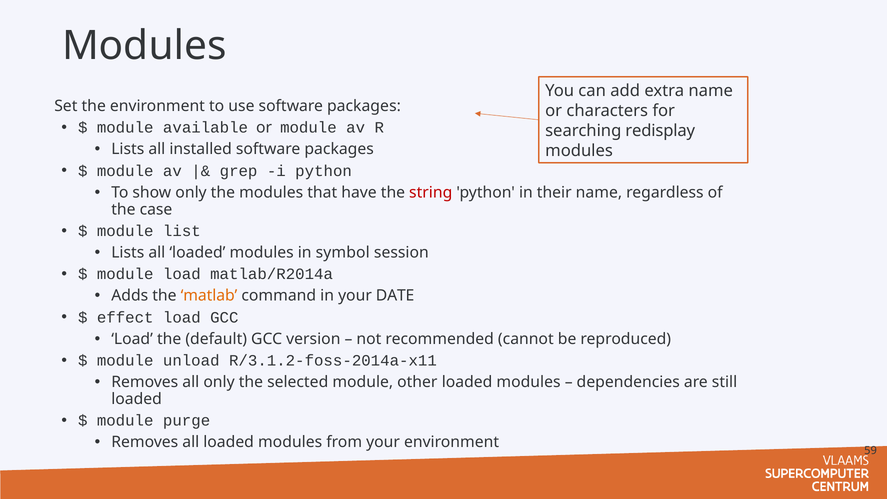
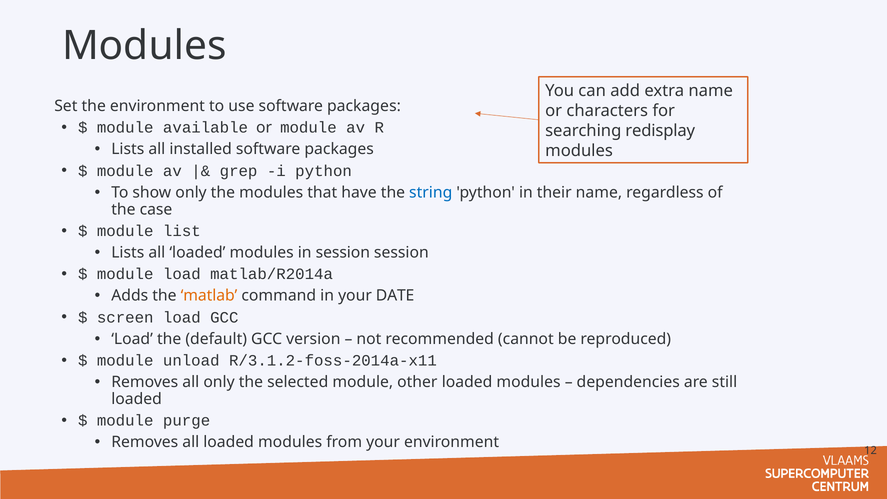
string colour: red -> blue (431, 192)
in symbol: symbol -> session (343, 253)
effect: effect -> screen (125, 317)
59: 59 -> 12 (871, 450)
